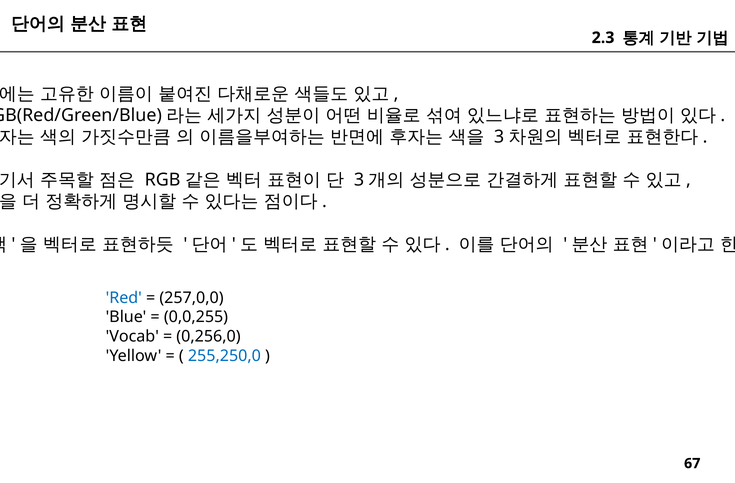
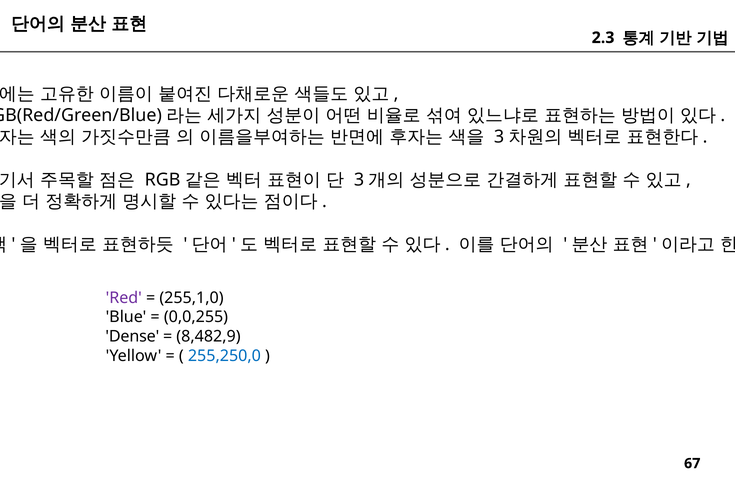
Red colour: blue -> purple (124, 298)
257,0,0: 257,0,0 -> 255,1,0 (191, 298)
Vocab: Vocab -> Dense (132, 336)
0,256,0: 0,256,0 -> 8,482,9 (208, 336)
